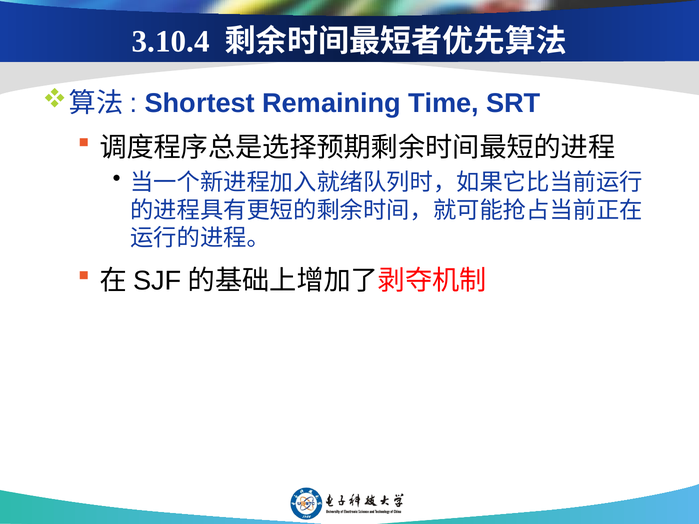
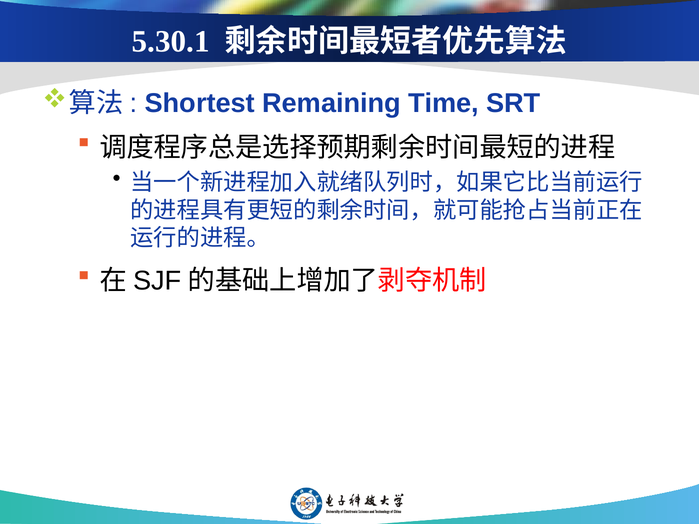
3.10.4: 3.10.4 -> 5.30.1 (171, 41)
